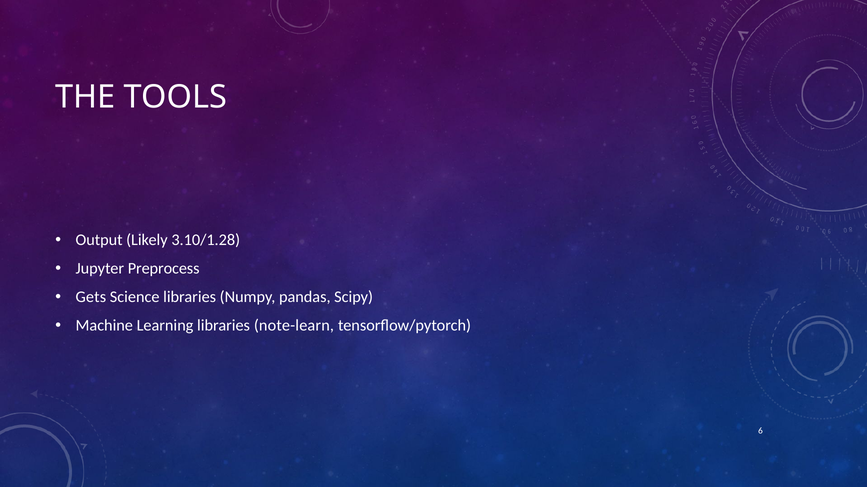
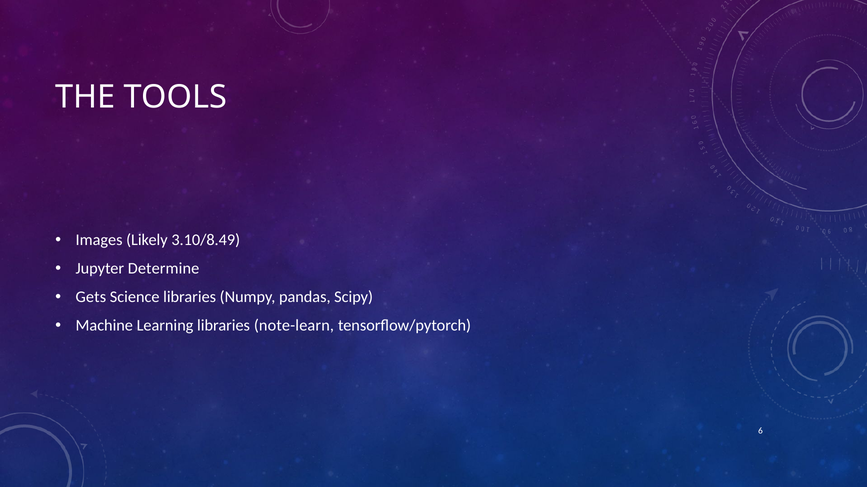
Output: Output -> Images (99, 240)
3.10/1.28: 3.10/1.28 -> 3.10/8.49 (206, 240)
Preprocess: Preprocess -> Determine (164, 269)
